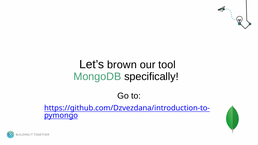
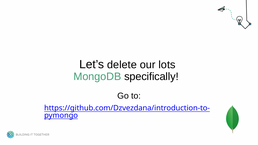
brown: brown -> delete (122, 65)
tool: tool -> lots (167, 65)
